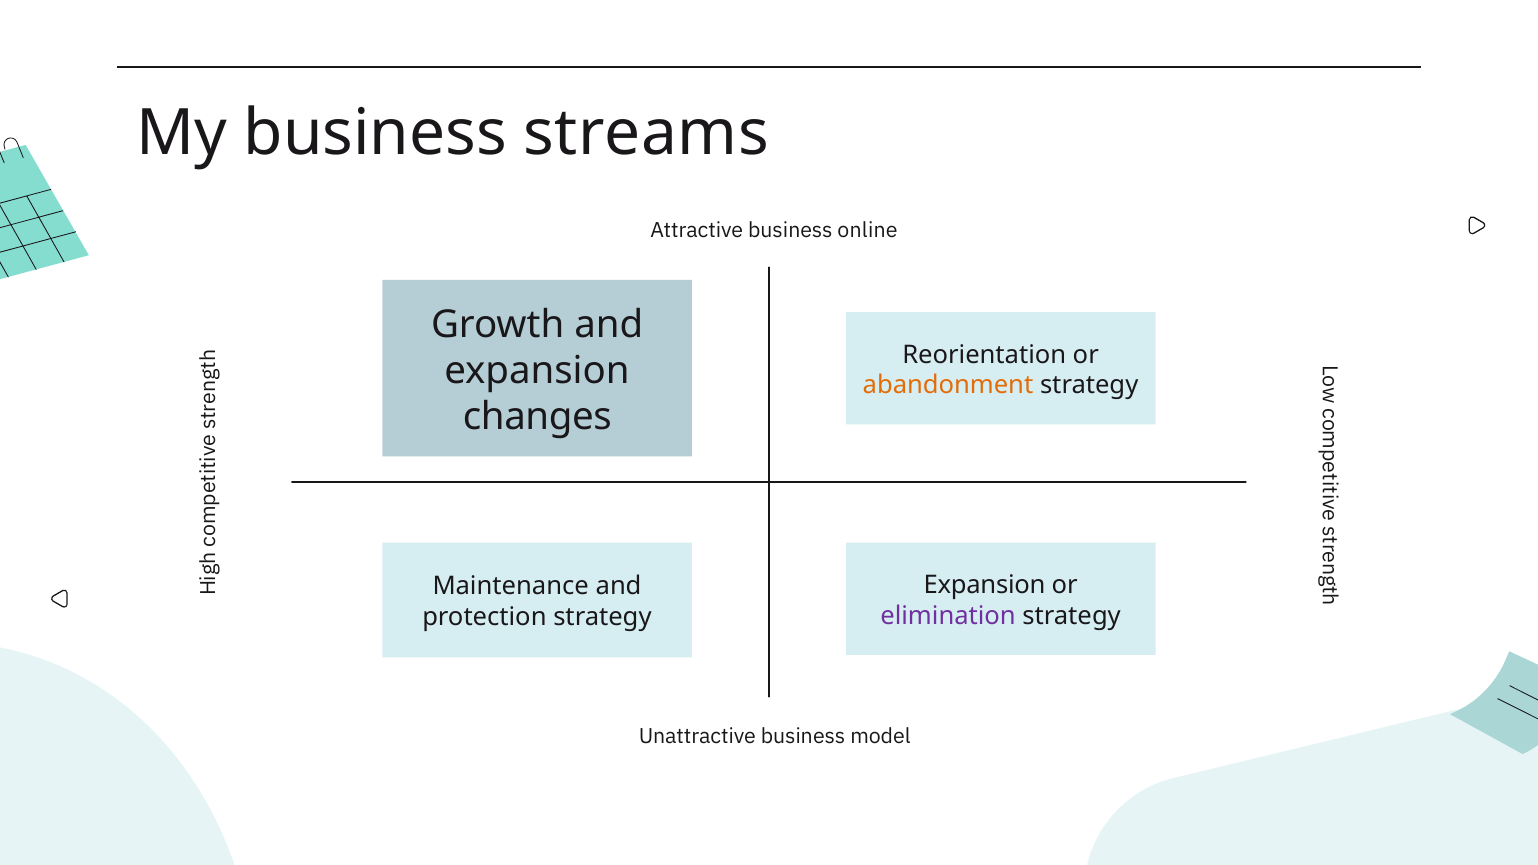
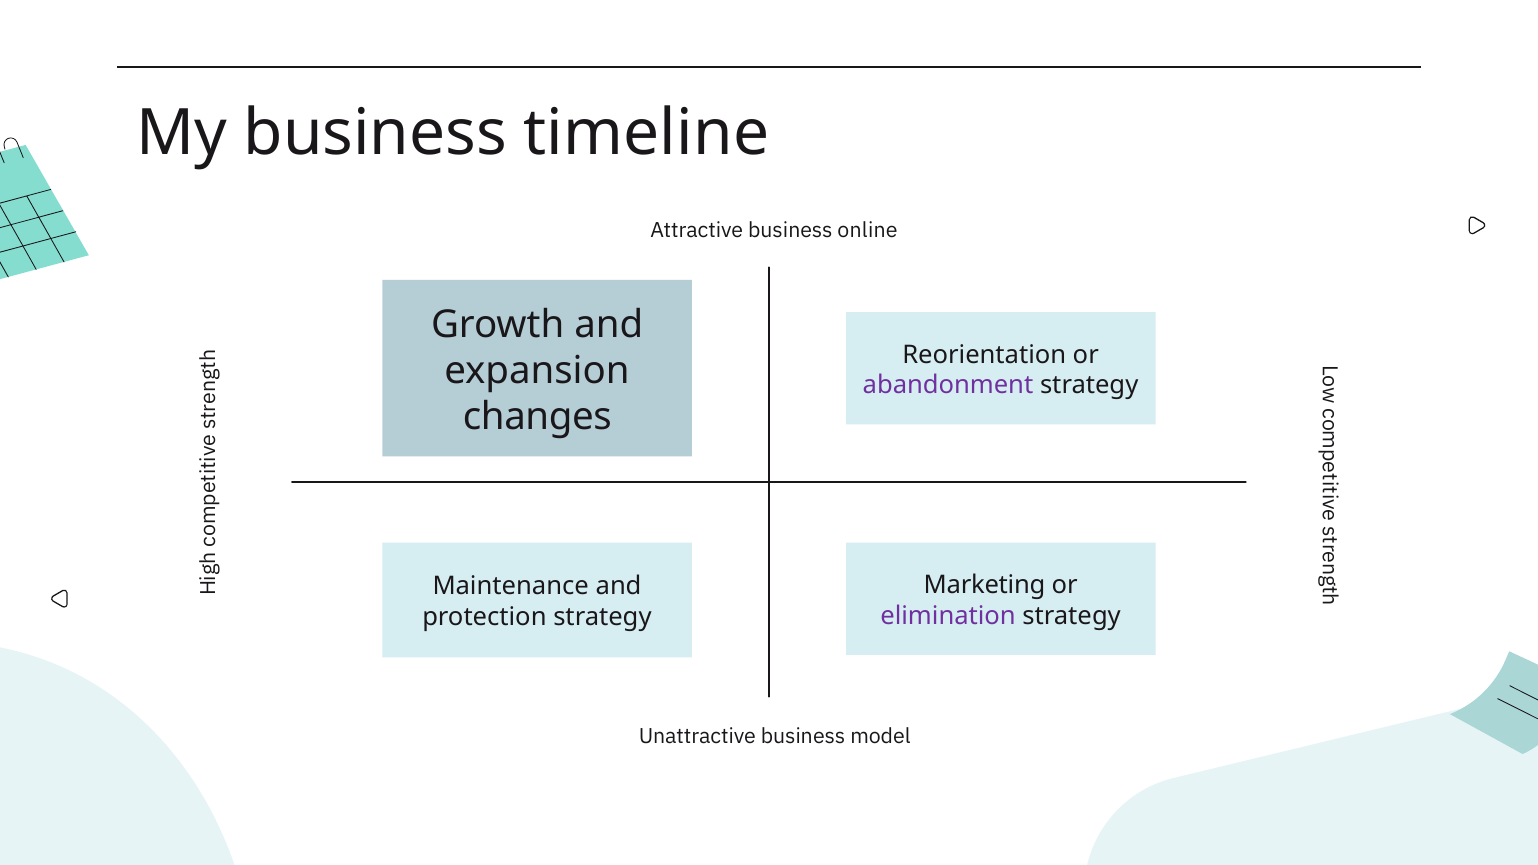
streams: streams -> timeline (646, 133)
abandonment colour: orange -> purple (948, 385)
Expansion: Expansion -> Marketing (985, 585)
